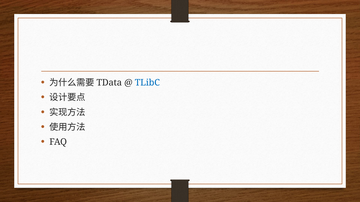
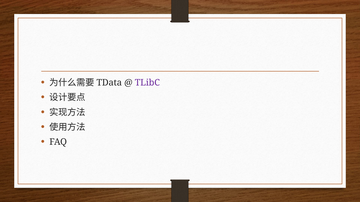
TLibC colour: blue -> purple (147, 83)
